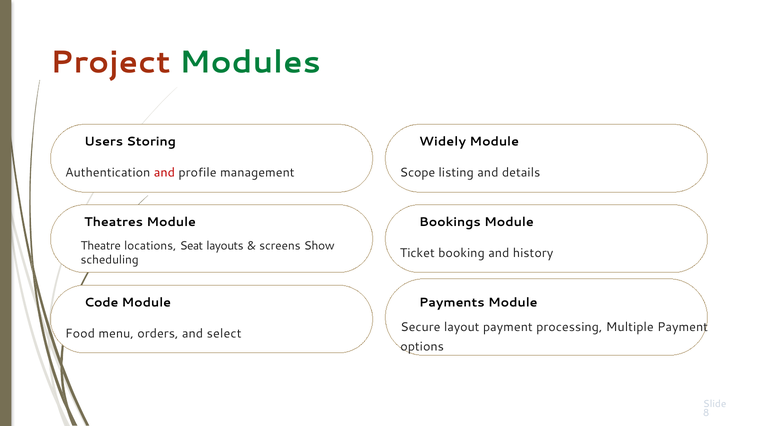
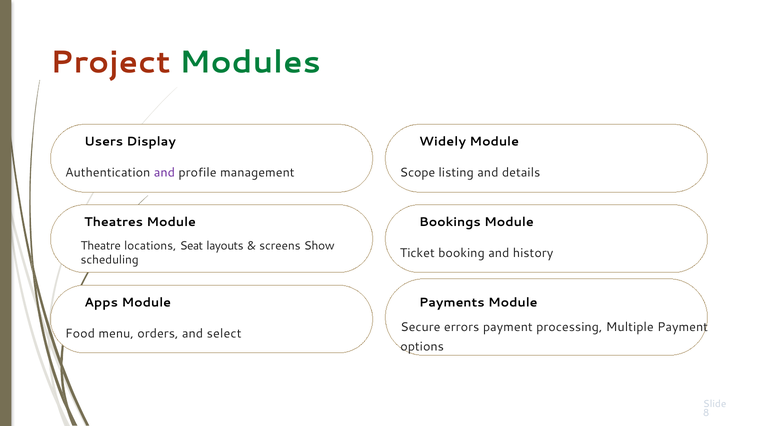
Storing: Storing -> Display (151, 142)
and colour: red -> purple (164, 173)
Code: Code -> Apps (101, 303)
layout: layout -> errors (462, 328)
